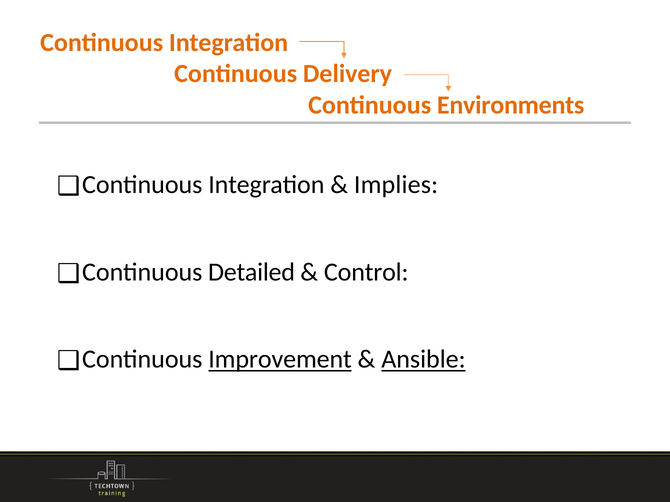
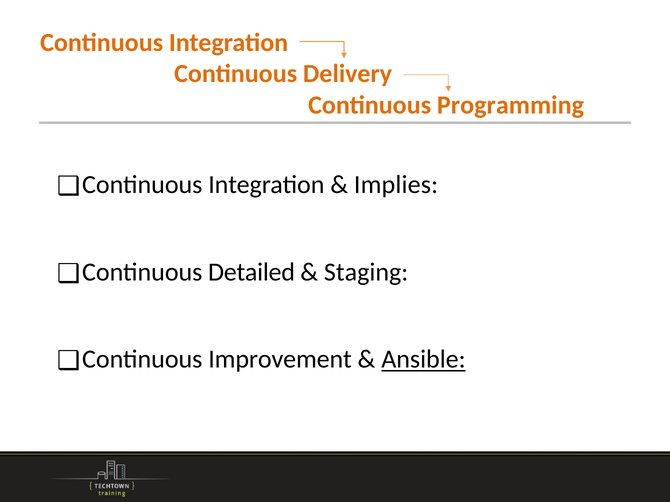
Environments: Environments -> Programming (510, 105)
Control: Control -> Staging (366, 272)
Improvement underline: present -> none (280, 360)
